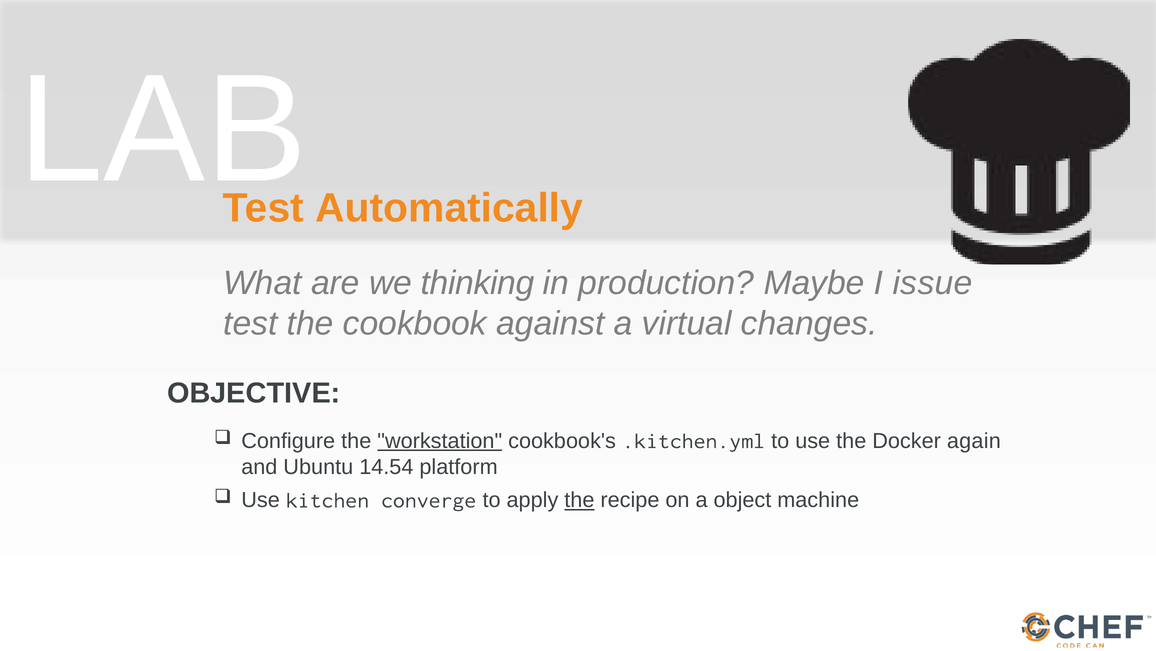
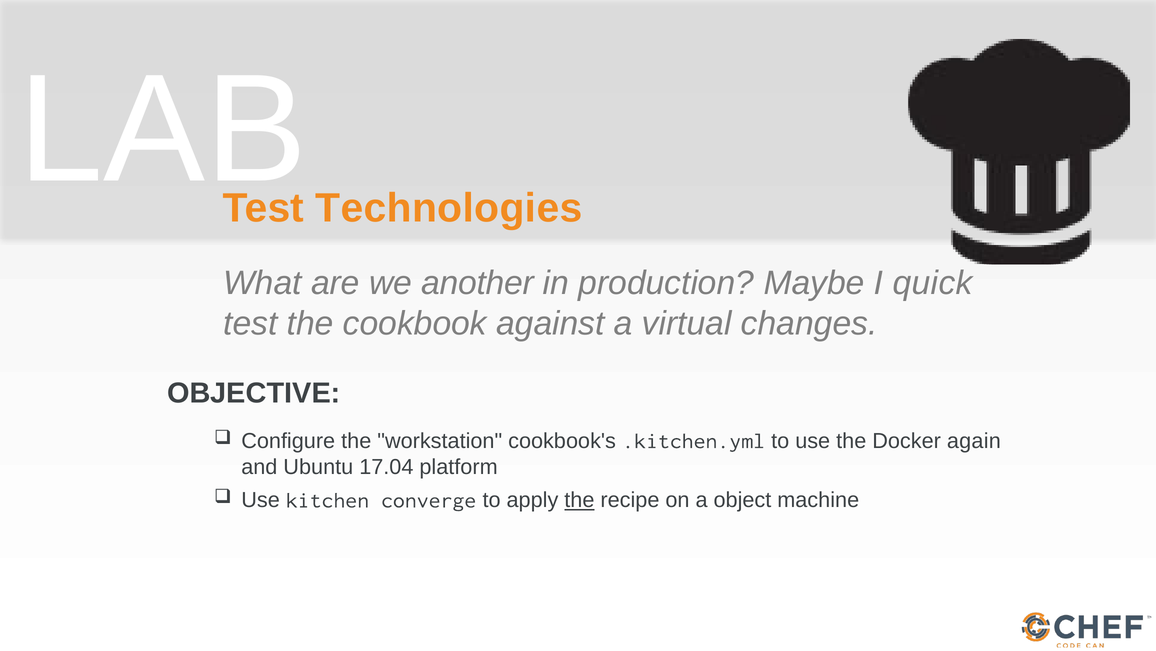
Automatically: Automatically -> Technologies (449, 208)
thinking: thinking -> another (478, 283)
issue: issue -> quick (933, 283)
workstation underline: present -> none (440, 440)
14.54: 14.54 -> 17.04 (386, 466)
